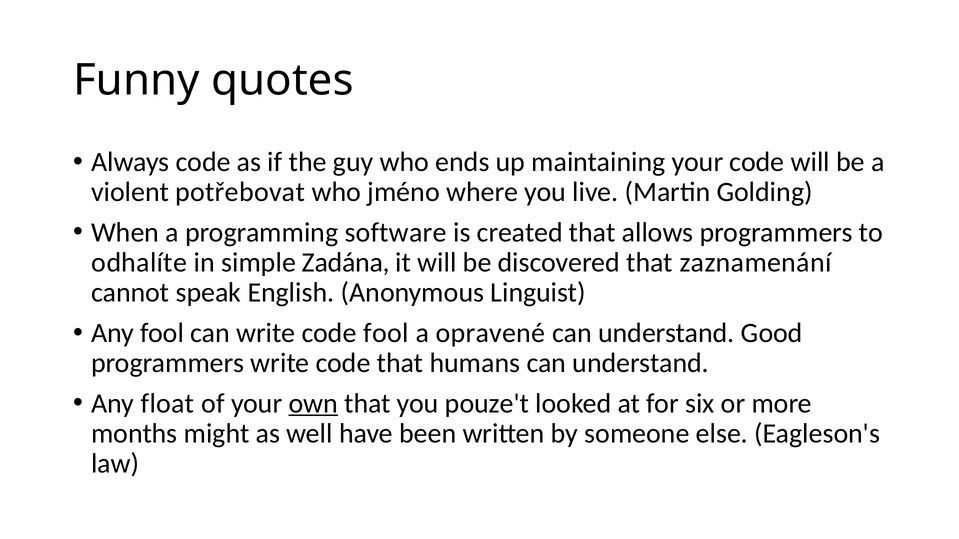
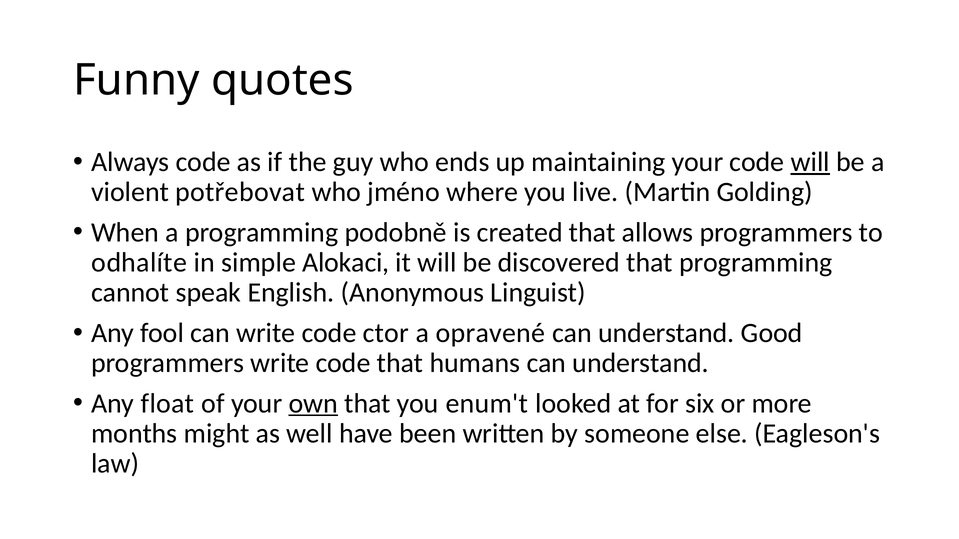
will underline: none -> present (810, 162)
software: software -> podobně (396, 233)
Zadána: Zadána -> Alokaci (346, 263)
that zaznamenání: zaznamenání -> programming (756, 263)
code fool: fool -> ctor (386, 333)
pouze't: pouze't -> enum't (487, 404)
